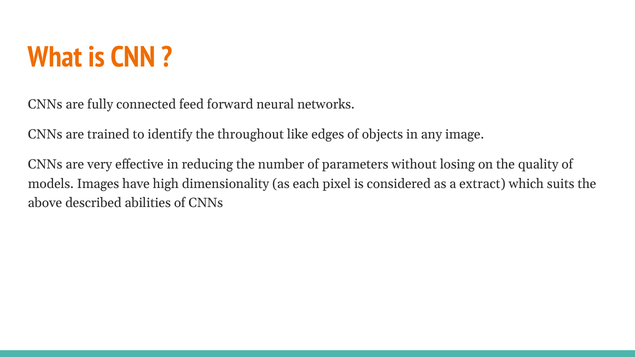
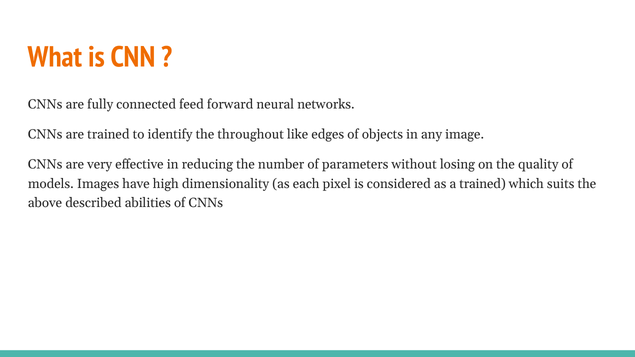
a extract: extract -> trained (483, 184)
